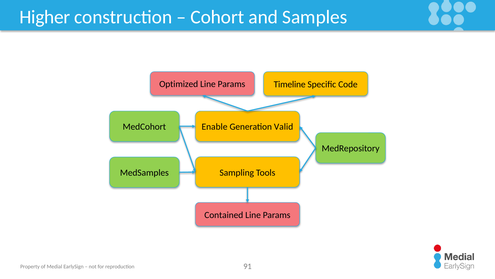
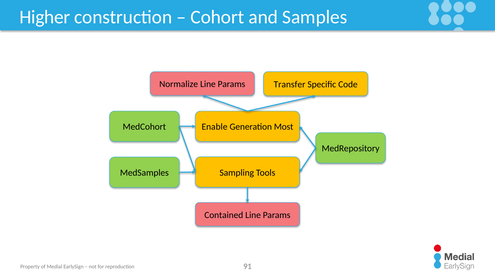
Optimized: Optimized -> Normalize (179, 84)
Timeline: Timeline -> Transfer (290, 84)
Valid: Valid -> Most (284, 127)
